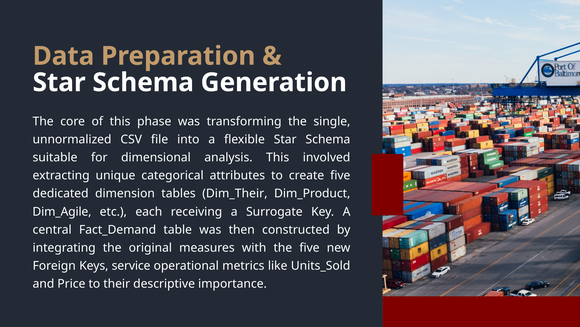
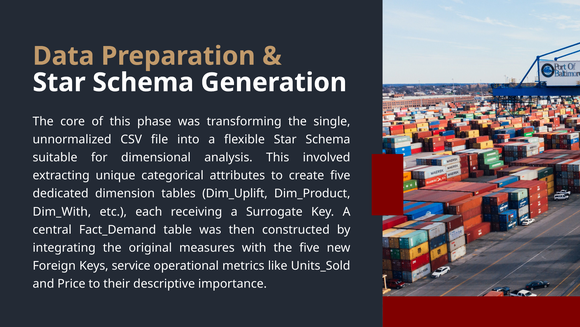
Dim_Their: Dim_Their -> Dim_Uplift (235, 193)
Dim_Agile: Dim_Agile -> Dim_With (62, 211)
